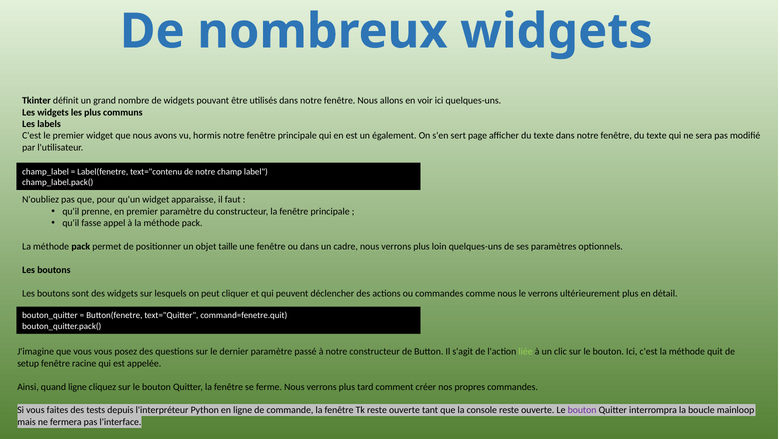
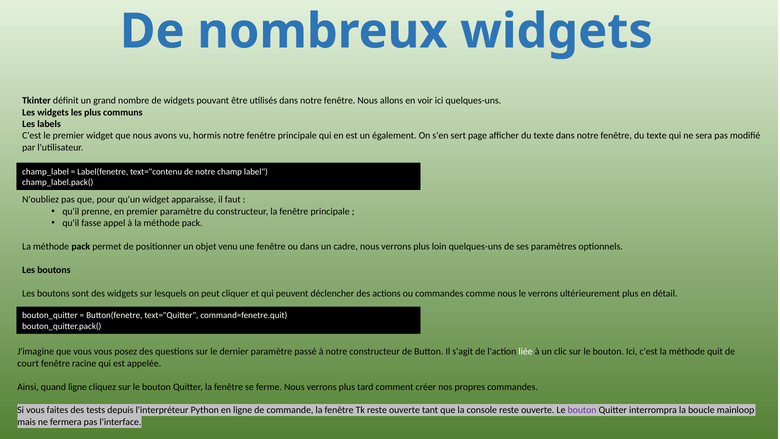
taille: taille -> venu (228, 246)
liée colour: light green -> white (526, 351)
setup: setup -> court (28, 363)
